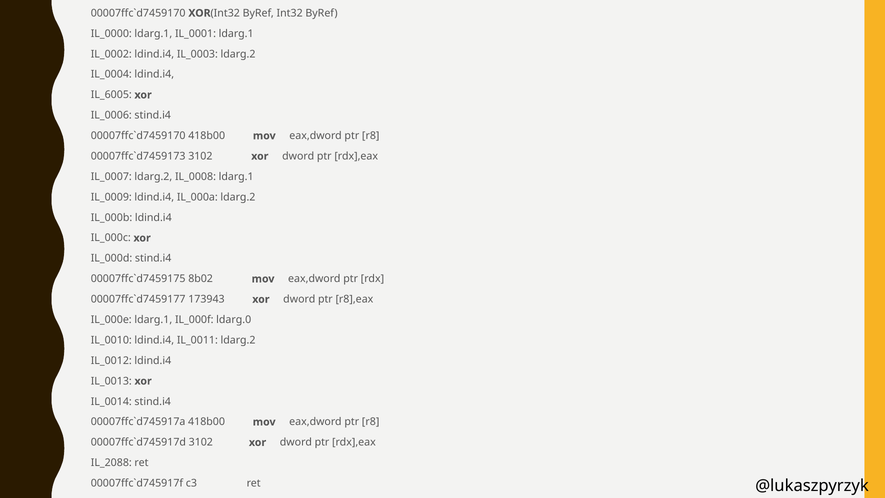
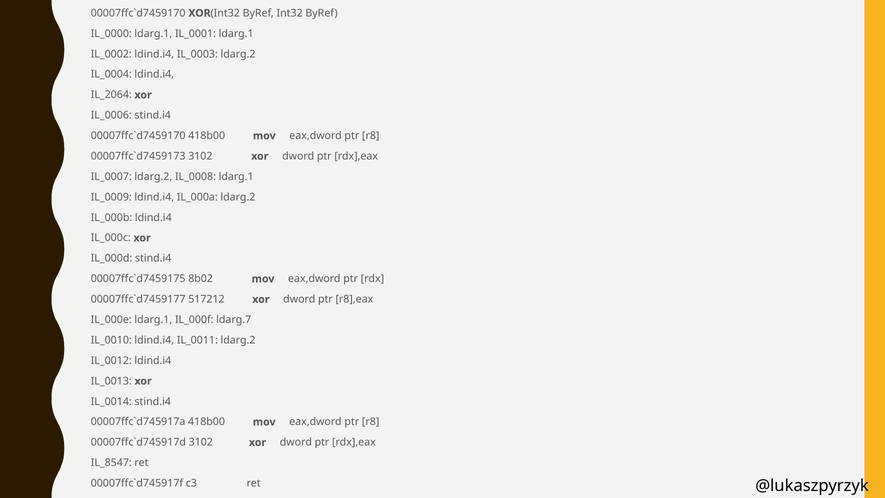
IL_6005: IL_6005 -> IL_2064 (111, 95)
173943: 173943 -> 517212 (206, 299)
ldarg.0: ldarg.0 -> ldarg.7 (234, 320)
IL_2088: IL_2088 -> IL_8547 (111, 463)
